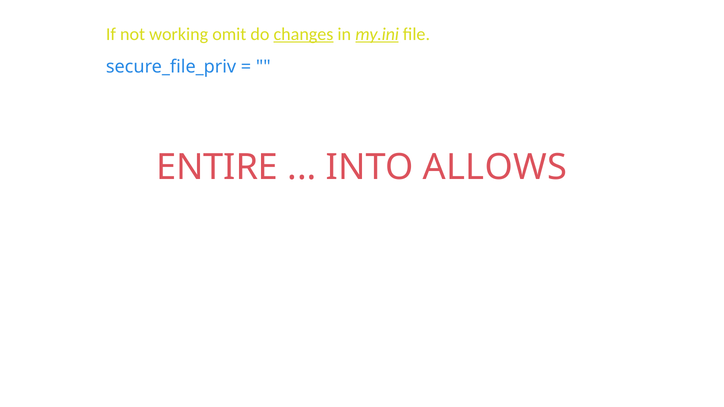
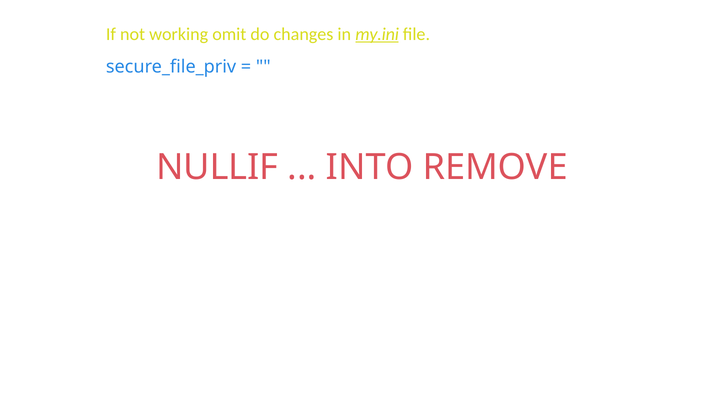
changes underline: present -> none (304, 34)
ENTIRE: ENTIRE -> NULLIF (217, 167)
ALLOWS: ALLOWS -> REMOVE (495, 167)
